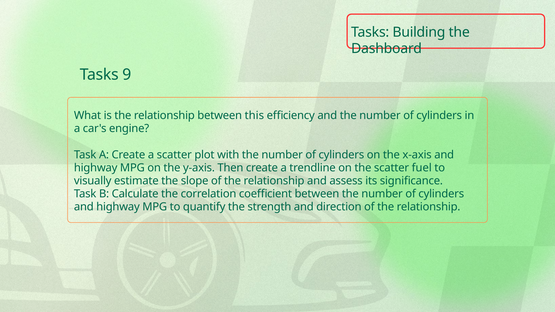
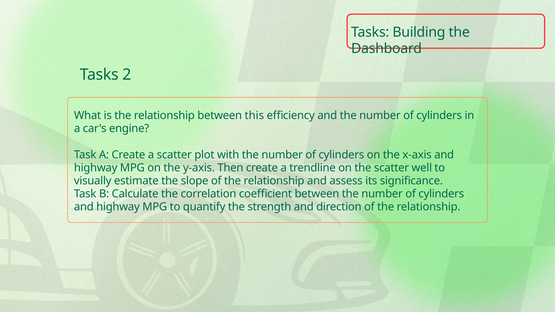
9: 9 -> 2 (127, 75)
fuel: fuel -> well (422, 168)
